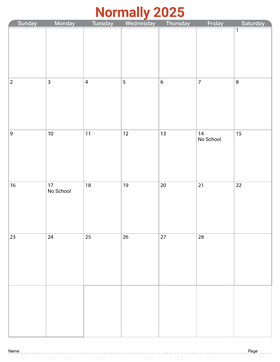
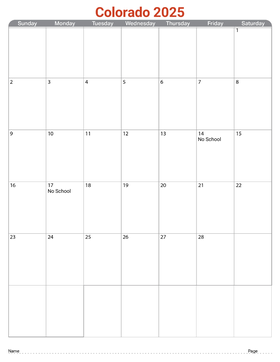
Normally: Normally -> Colorado (123, 12)
